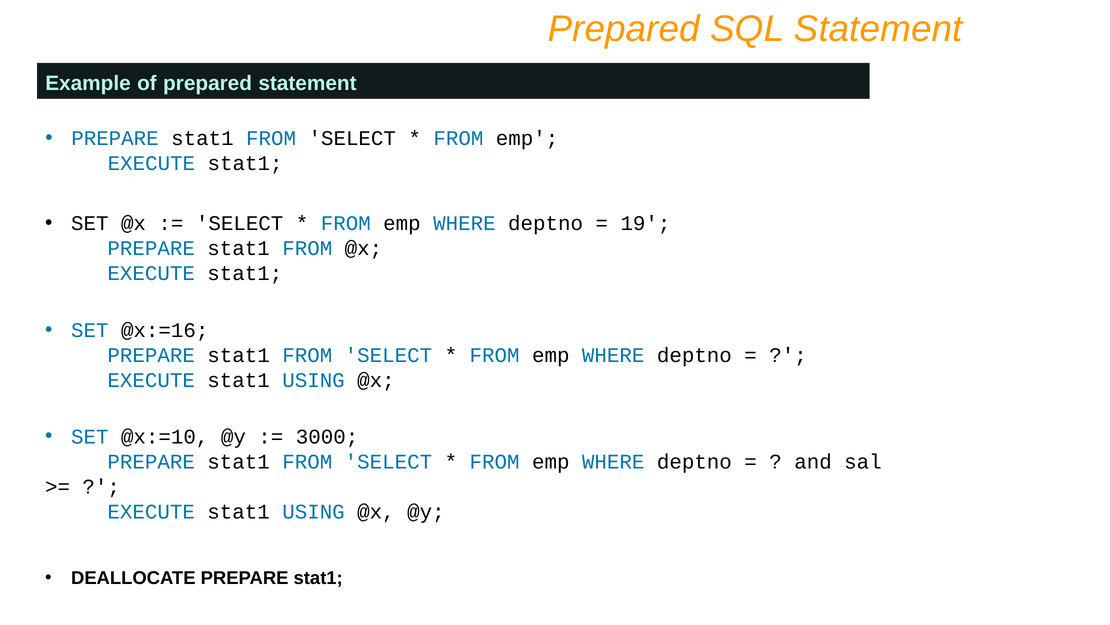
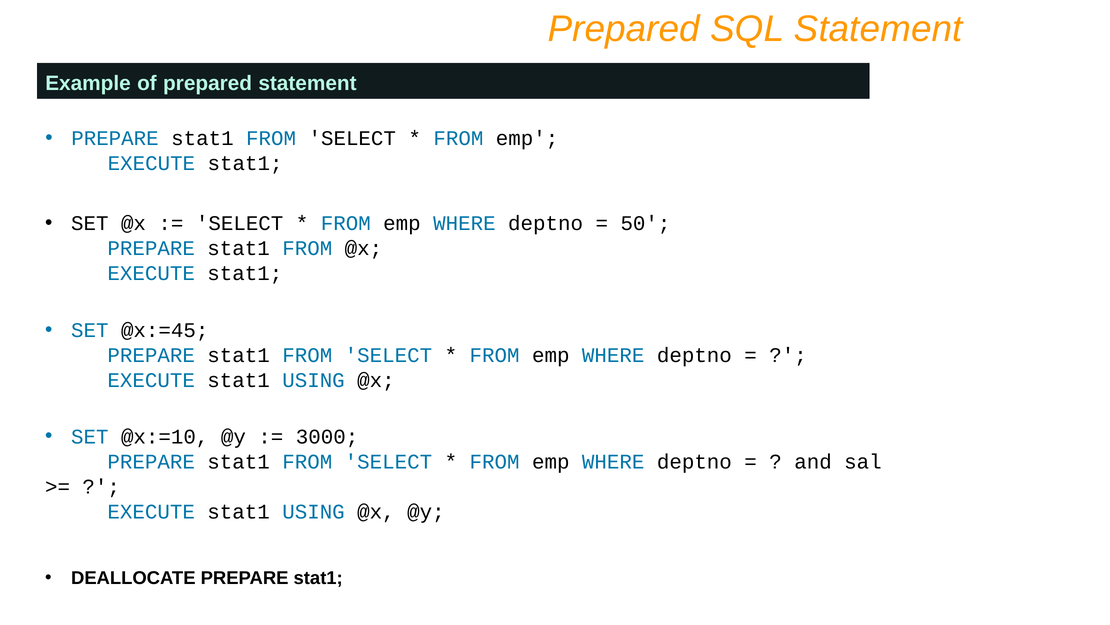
19: 19 -> 50 (645, 223)
@x:=16: @x:=16 -> @x:=45 (165, 330)
